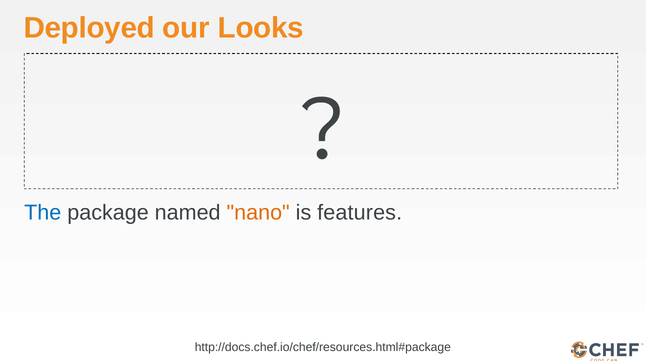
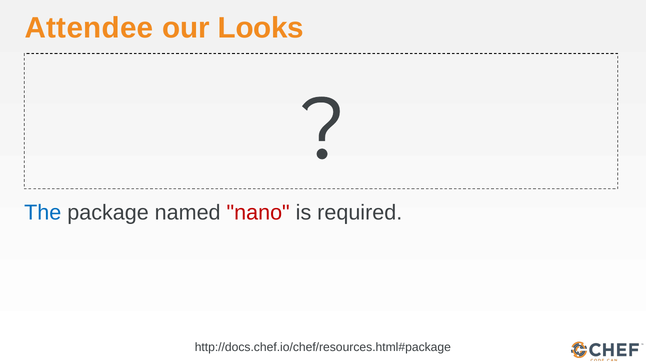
Deployed: Deployed -> Attendee (89, 28)
nano colour: orange -> red (258, 213)
features: features -> required (360, 213)
